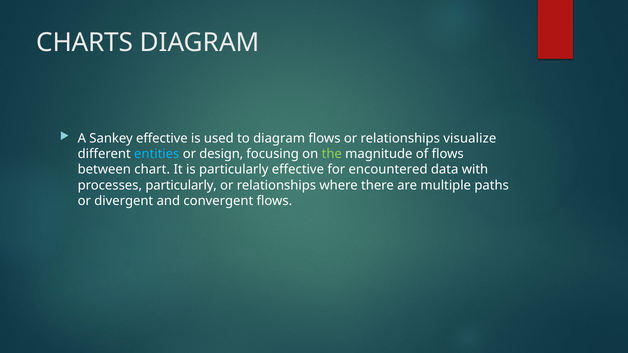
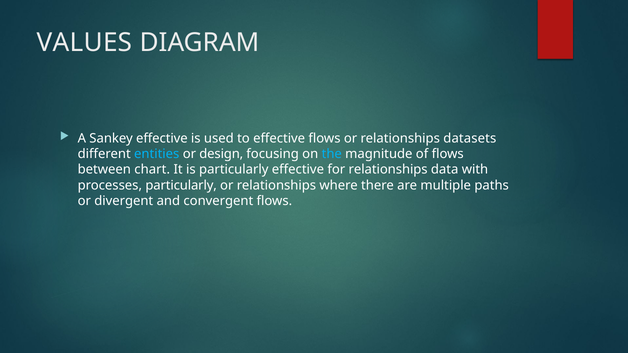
CHARTS: CHARTS -> VALUES (85, 42)
to diagram: diagram -> effective (279, 138)
visualize: visualize -> datasets (470, 138)
the colour: light green -> light blue (332, 154)
for encountered: encountered -> relationships (388, 170)
